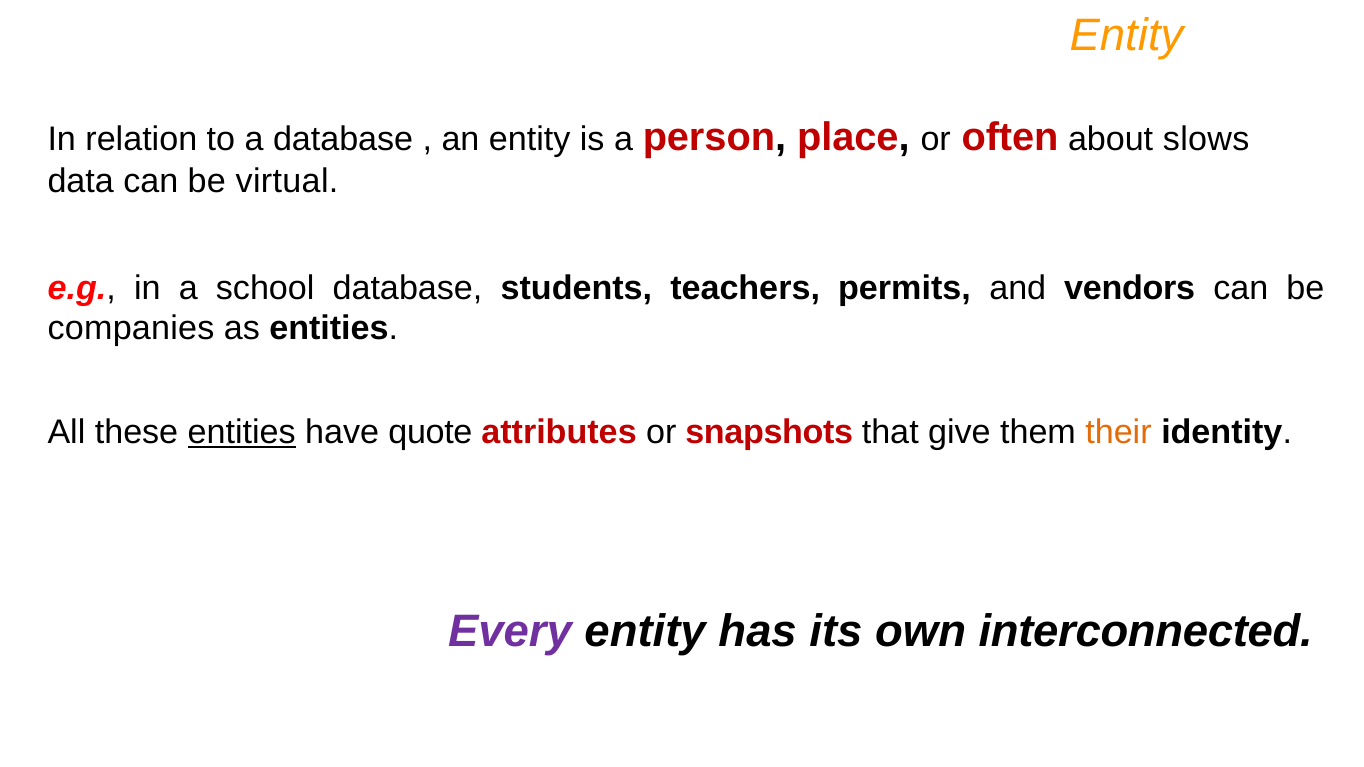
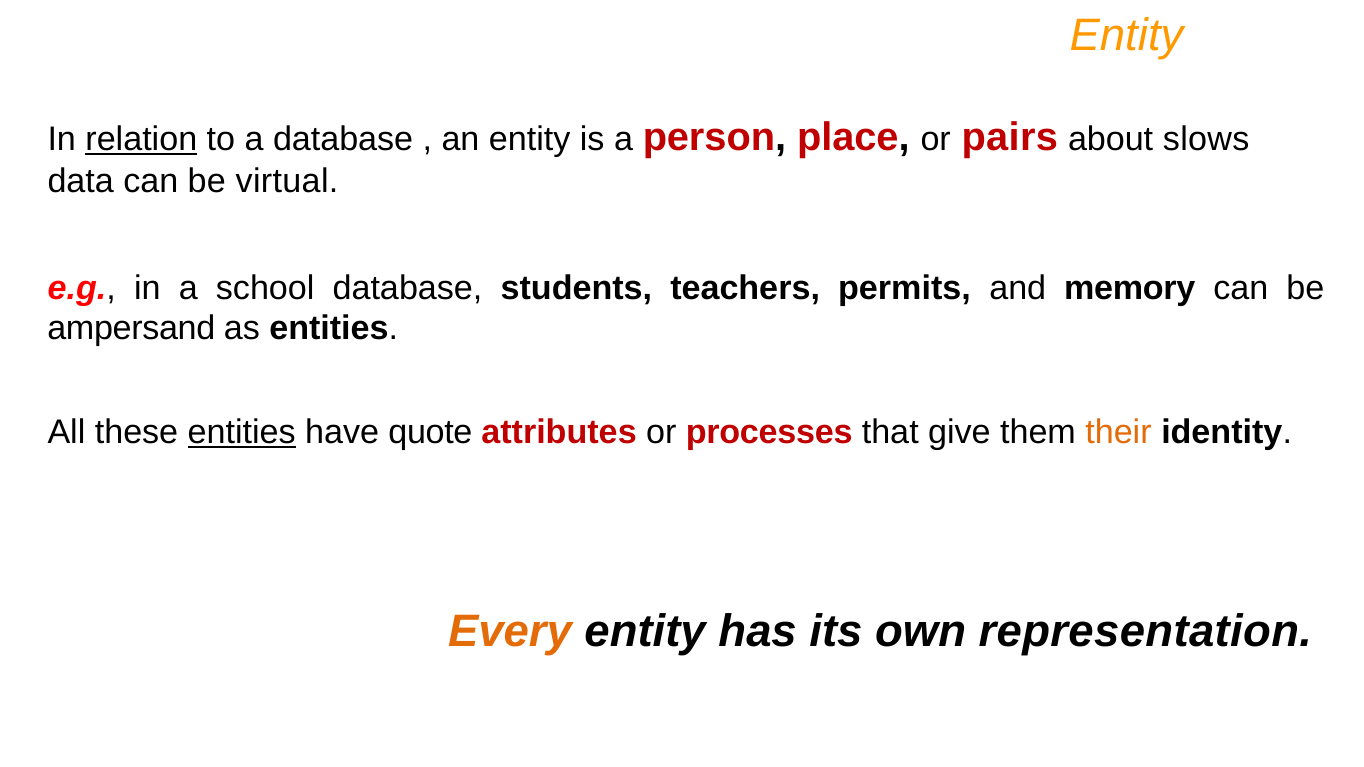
relation underline: none -> present (141, 140)
often: often -> pairs (1010, 138)
vendors: vendors -> memory (1130, 288)
companies: companies -> ampersand (131, 329)
snapshots: snapshots -> processes (769, 432)
Every colour: purple -> orange (510, 632)
interconnected: interconnected -> representation (1145, 632)
